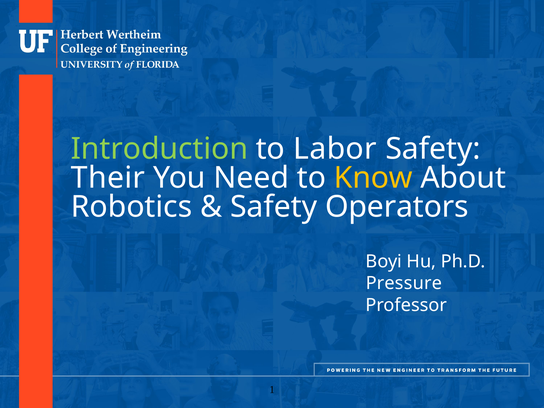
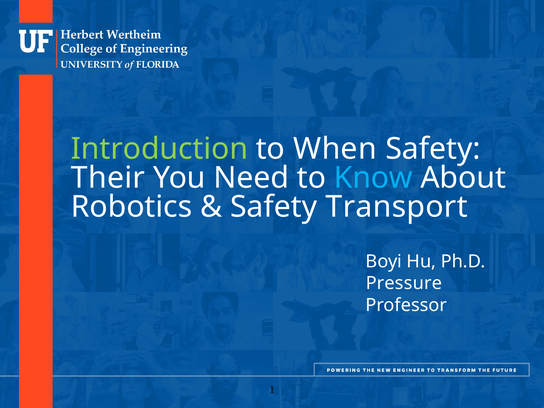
Labor: Labor -> When (335, 149)
Know colour: yellow -> light blue (373, 178)
Operators: Operators -> Transport (397, 207)
